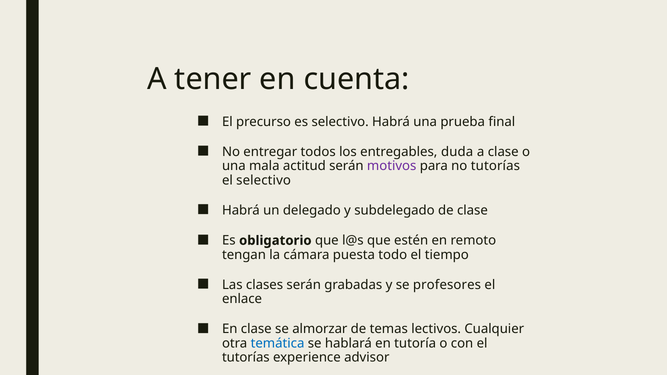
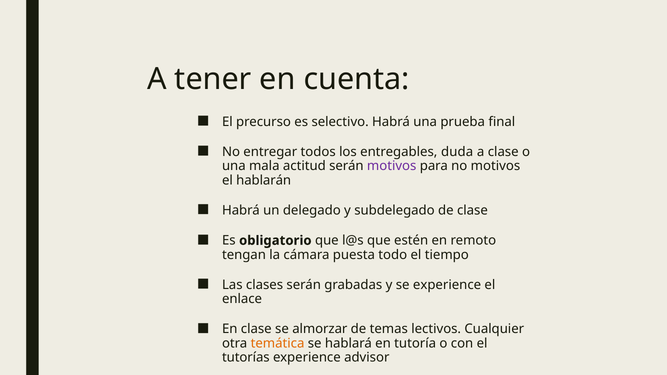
no tutorías: tutorías -> motivos (495, 166)
el selectivo: selectivo -> hablarán (264, 180)
se profesores: profesores -> experience (447, 285)
temática colour: blue -> orange (278, 344)
